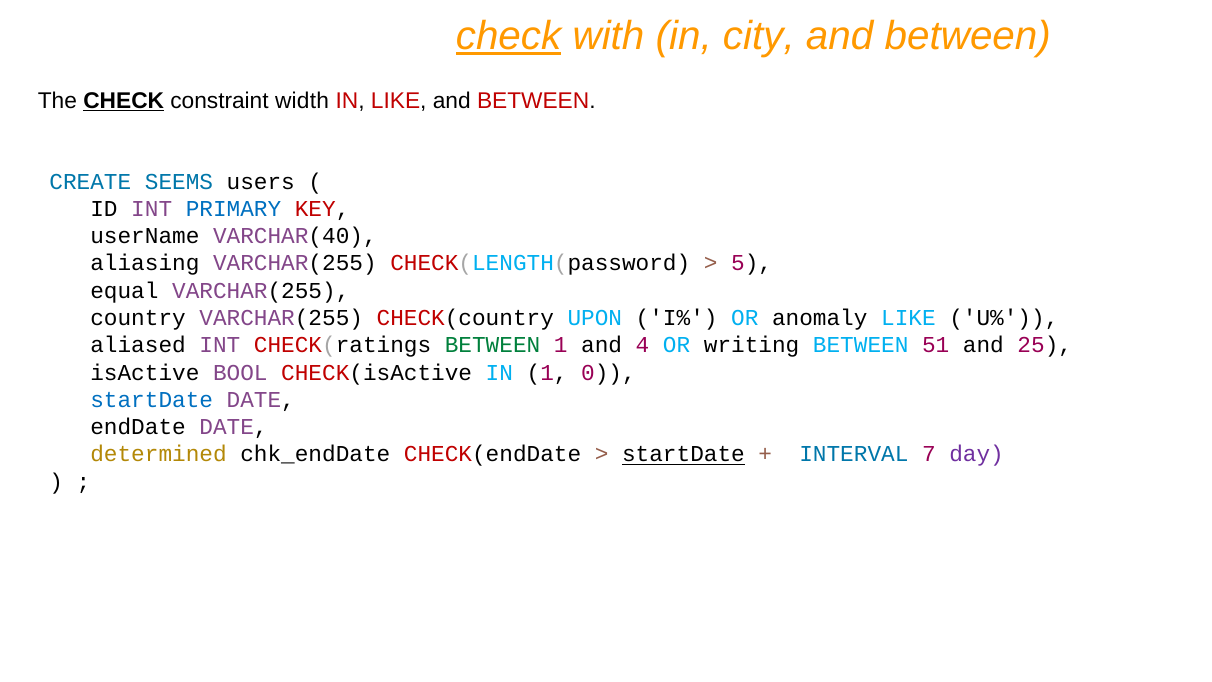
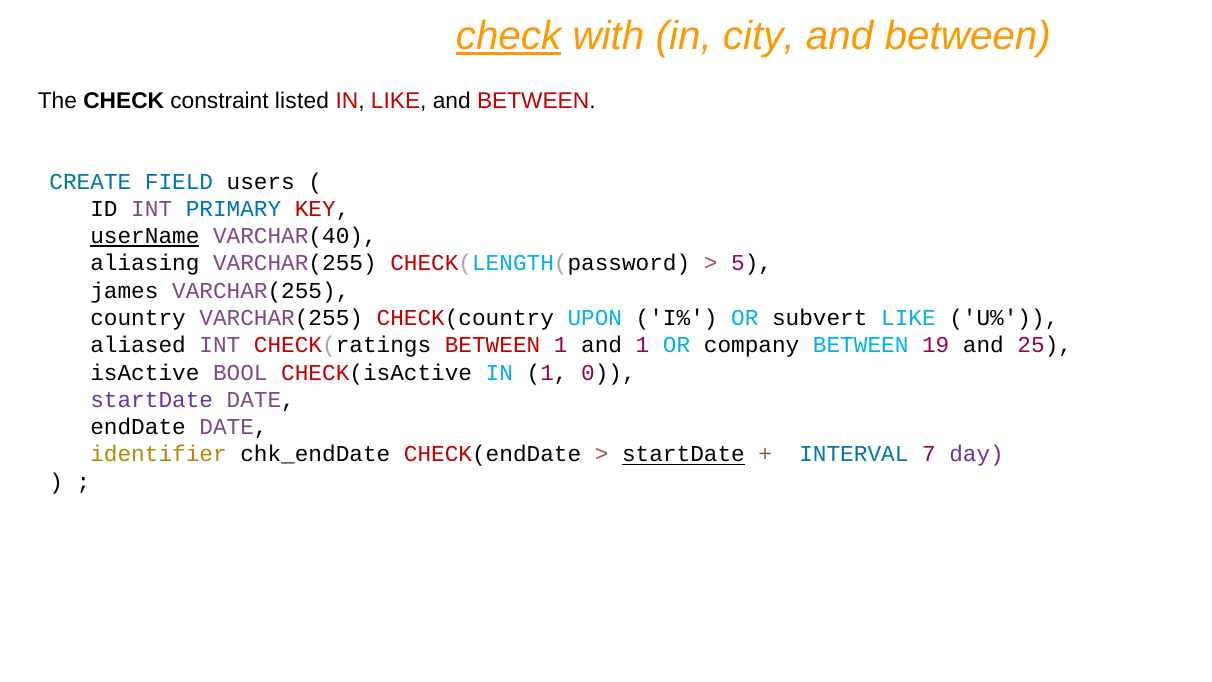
CHECK underline: present -> none (124, 101)
width: width -> listed (302, 101)
SEEMS: SEEMS -> FIELD (179, 182)
userName underline: none -> present (145, 236)
equal: equal -> james (124, 291)
anomaly: anomaly -> subvert (820, 318)
BETWEEN colour: green -> red (493, 345)
and 4: 4 -> 1 (643, 345)
writing: writing -> company (752, 345)
51: 51 -> 19 (936, 345)
startDate colour: blue -> purple (152, 400)
determined: determined -> identifier (159, 454)
